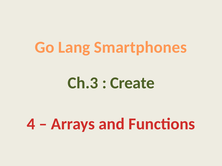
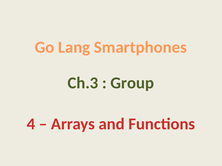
Create: Create -> Group (132, 83)
